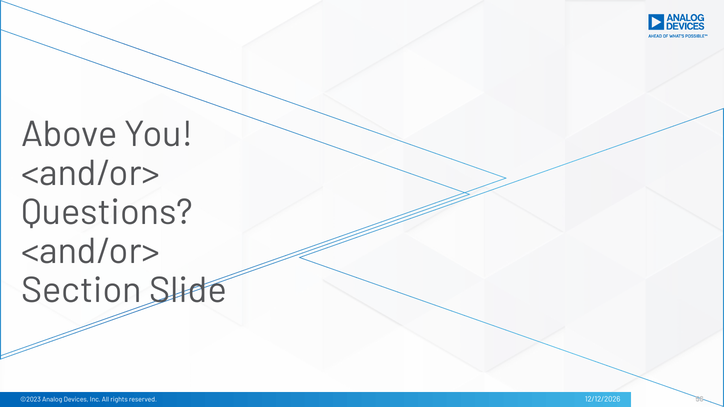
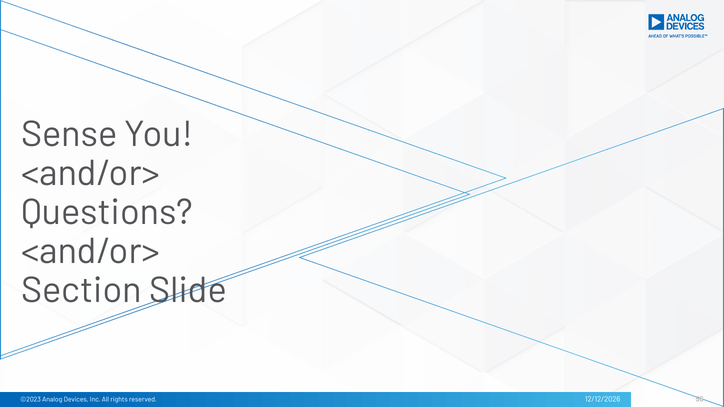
Above: Above -> Sense (69, 134)
